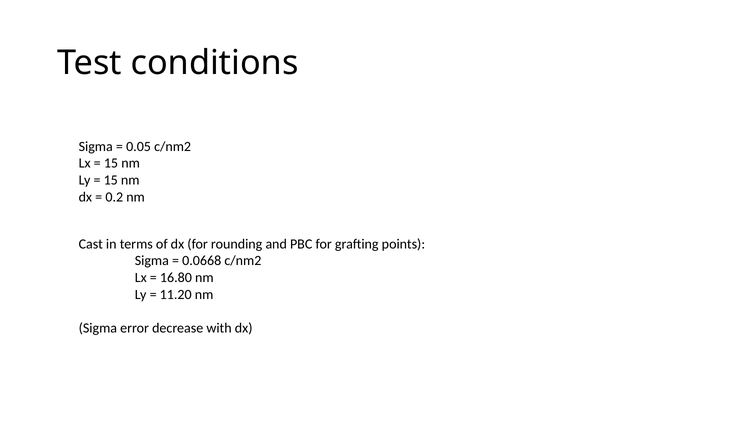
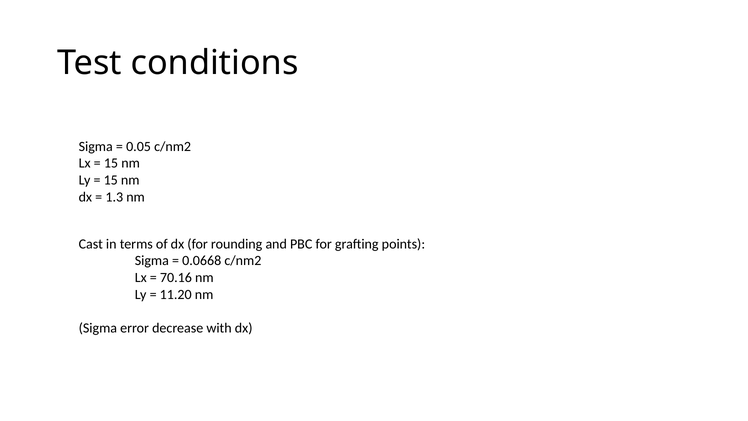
0.2: 0.2 -> 1.3 (114, 197)
16.80: 16.80 -> 70.16 (176, 278)
